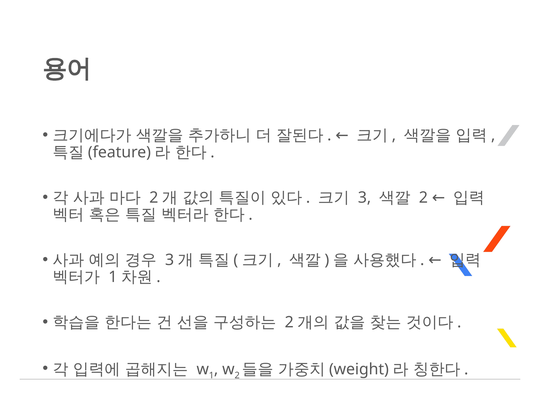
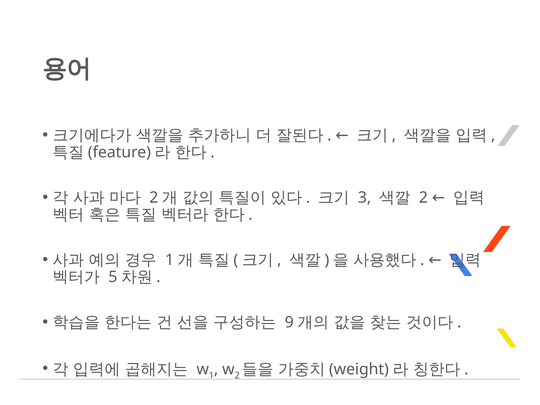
3: 3 -> 1 (170, 260)
1: 1 -> 5 (113, 277)
2: 2 -> 9 (289, 322)
